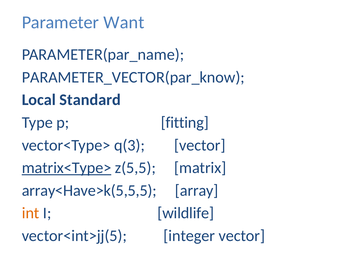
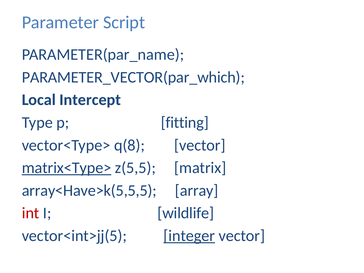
Want: Want -> Script (124, 22)
PARAMETER_VECTOR(par_know: PARAMETER_VECTOR(par_know -> PARAMETER_VECTOR(par_which (133, 77)
Standard: Standard -> Intercept (90, 100)
q(3: q(3 -> q(8 (129, 145)
int colour: orange -> red (31, 213)
integer underline: none -> present (189, 236)
